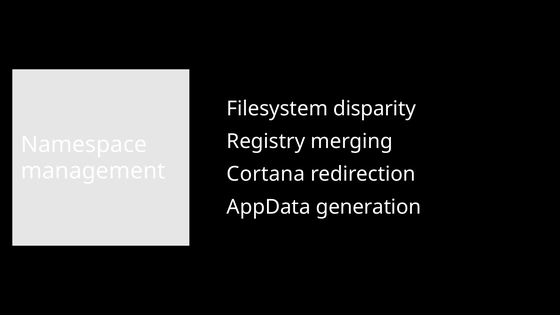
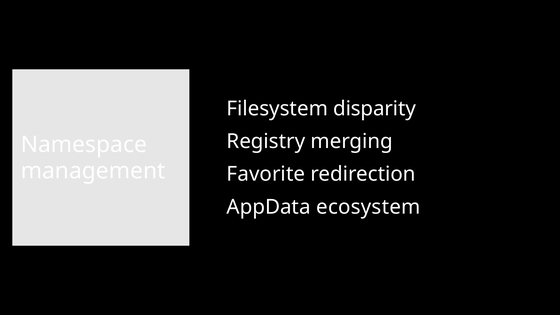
Cortana: Cortana -> Favorite (266, 174)
generation: generation -> ecosystem (368, 207)
